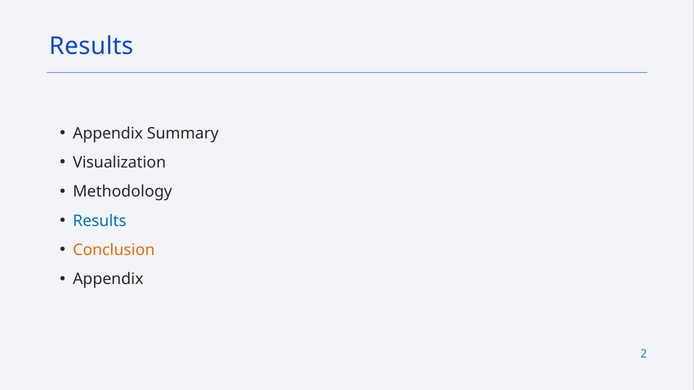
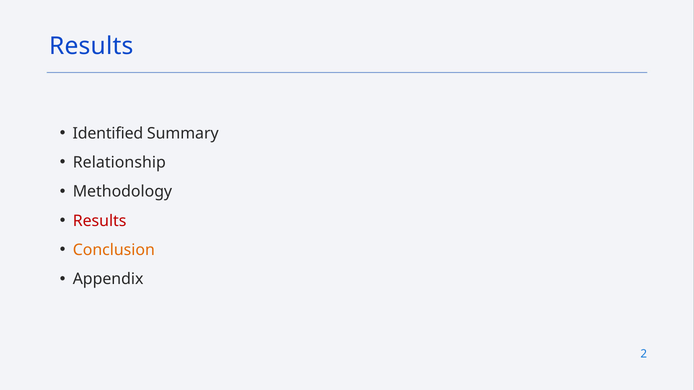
Appendix: Appendix -> Identified (108, 134)
Visualization: Visualization -> Relationship (119, 163)
Results colour: blue -> red (100, 221)
